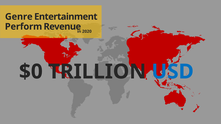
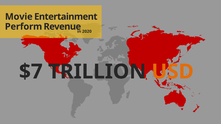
Genre: Genre -> Movie (19, 17)
$0: $0 -> $7 (31, 72)
USD colour: blue -> orange (173, 72)
